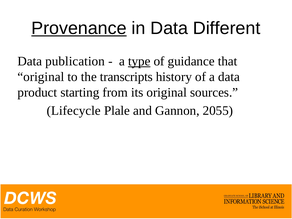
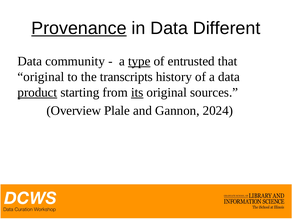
publication: publication -> community (75, 61)
guidance: guidance -> entrusted (191, 61)
product underline: none -> present (37, 92)
its underline: none -> present (137, 92)
Lifecycle: Lifecycle -> Overview (74, 111)
2055: 2055 -> 2024 (218, 111)
